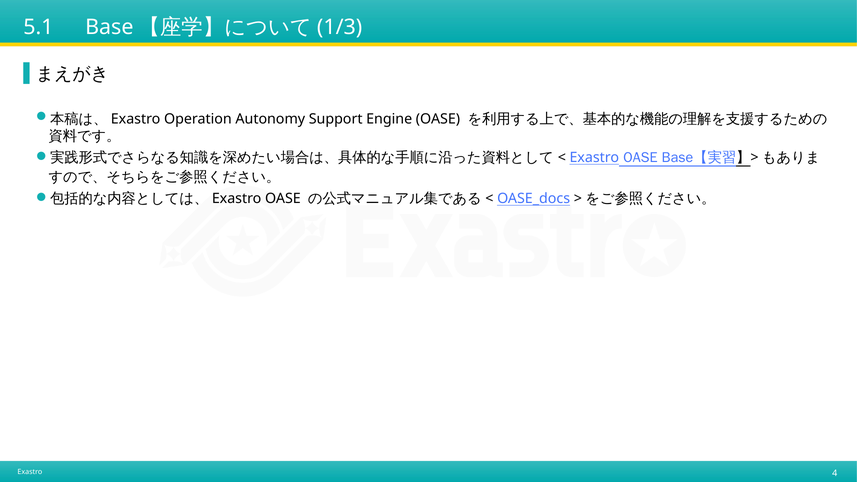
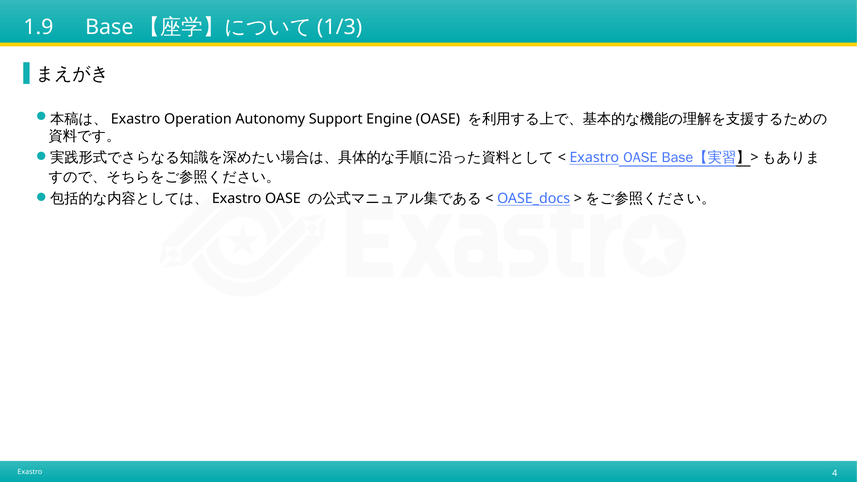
5.1: 5.1 -> 1.9 (38, 27)
